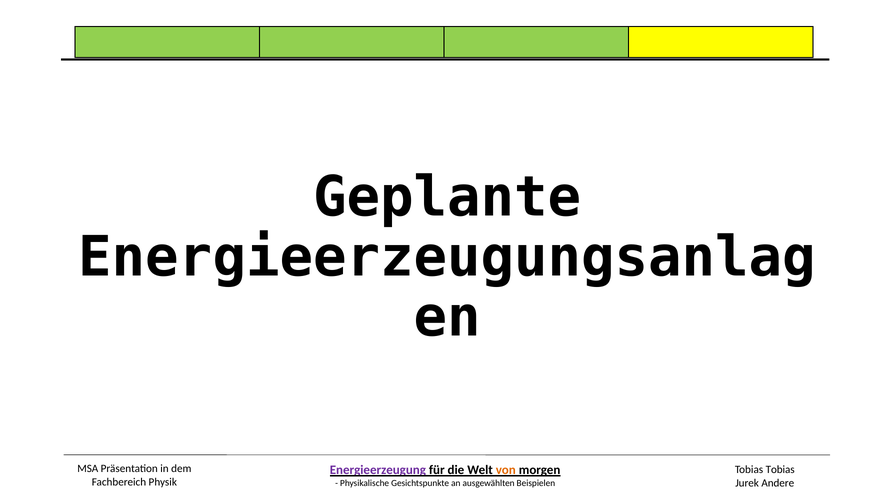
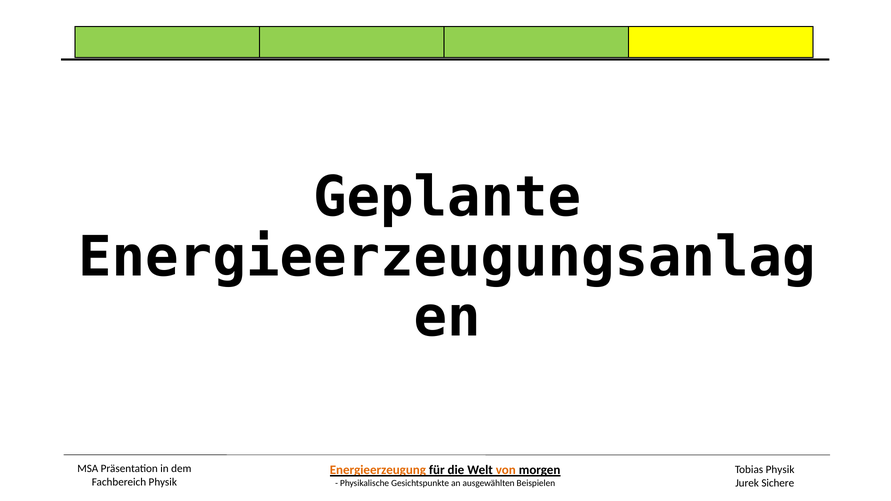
Energieerzeugung colour: purple -> orange (378, 470)
Tobias Tobias: Tobias -> Physik (780, 470)
Andere: Andere -> Sichere (778, 483)
